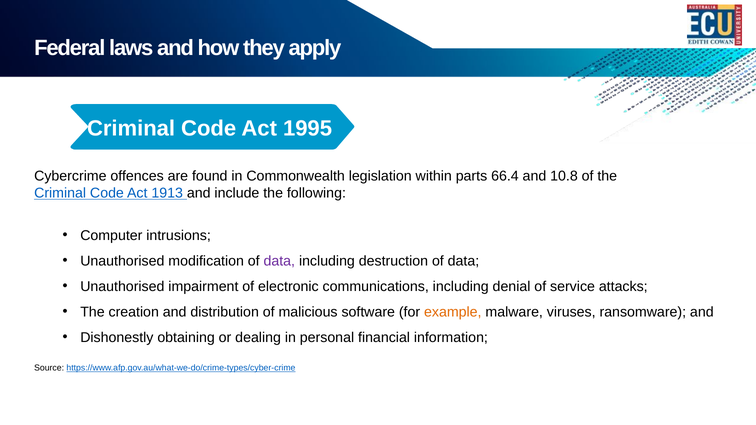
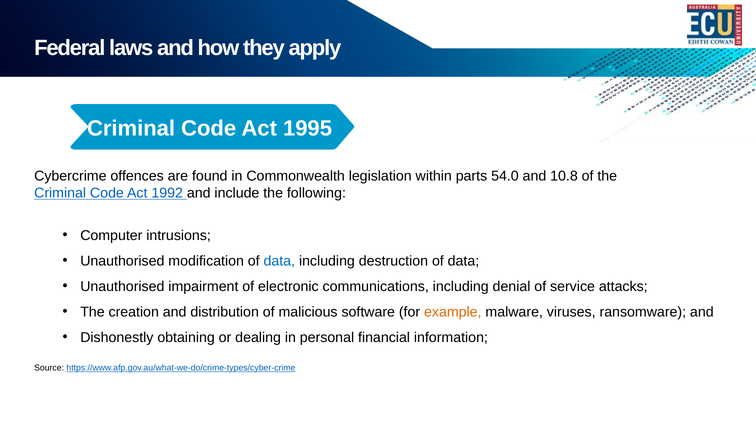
66.4: 66.4 -> 54.0 (505, 176)
1913: 1913 -> 1992 (167, 193)
data colour: purple -> blue (279, 261)
